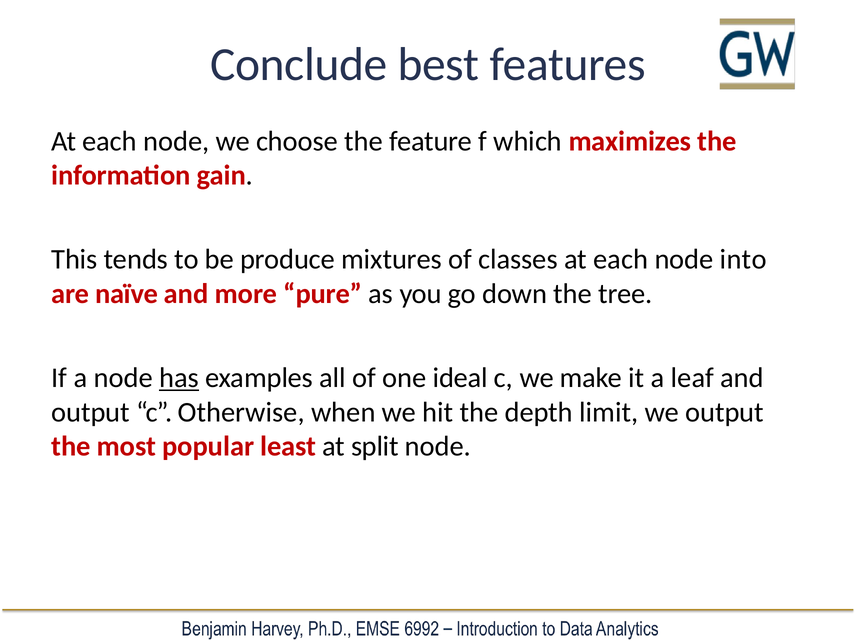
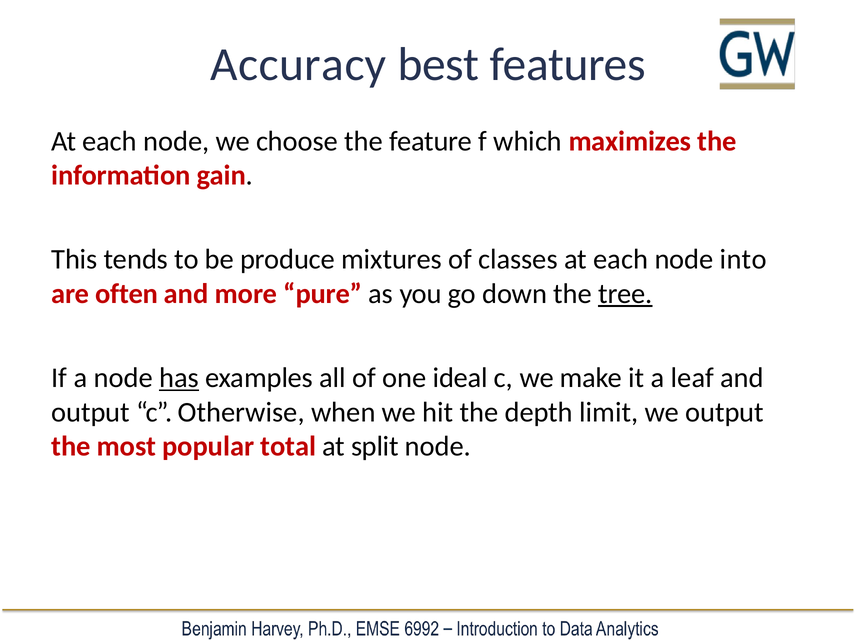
Conclude: Conclude -> Accuracy (298, 65)
naïve: naïve -> often (127, 294)
tree underline: none -> present (625, 294)
least: least -> total (288, 446)
